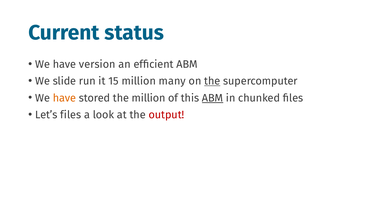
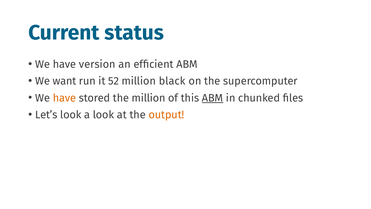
slide: slide -> want (64, 81)
15: 15 -> 52 (114, 81)
many: many -> black (172, 81)
the underline: present -> none (212, 81)
Let’s files: files -> look (71, 115)
output colour: red -> orange (166, 115)
